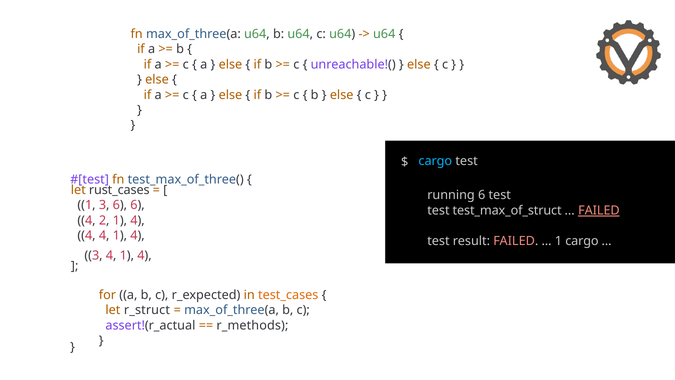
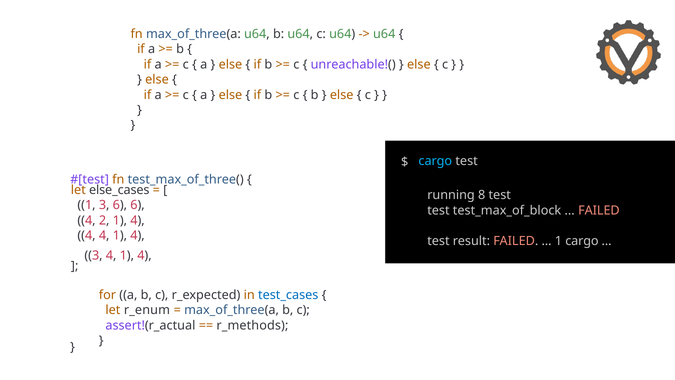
rust_cases: rust_cases -> else_cases (119, 190)
running 6: 6 -> 8 (482, 195)
test_max_of_struct: test_max_of_struct -> test_max_of_block (507, 210)
FAILED underline: present -> none (599, 210)
test_cases colour: orange -> blue (288, 295)
r_struct: r_struct -> r_enum (147, 310)
